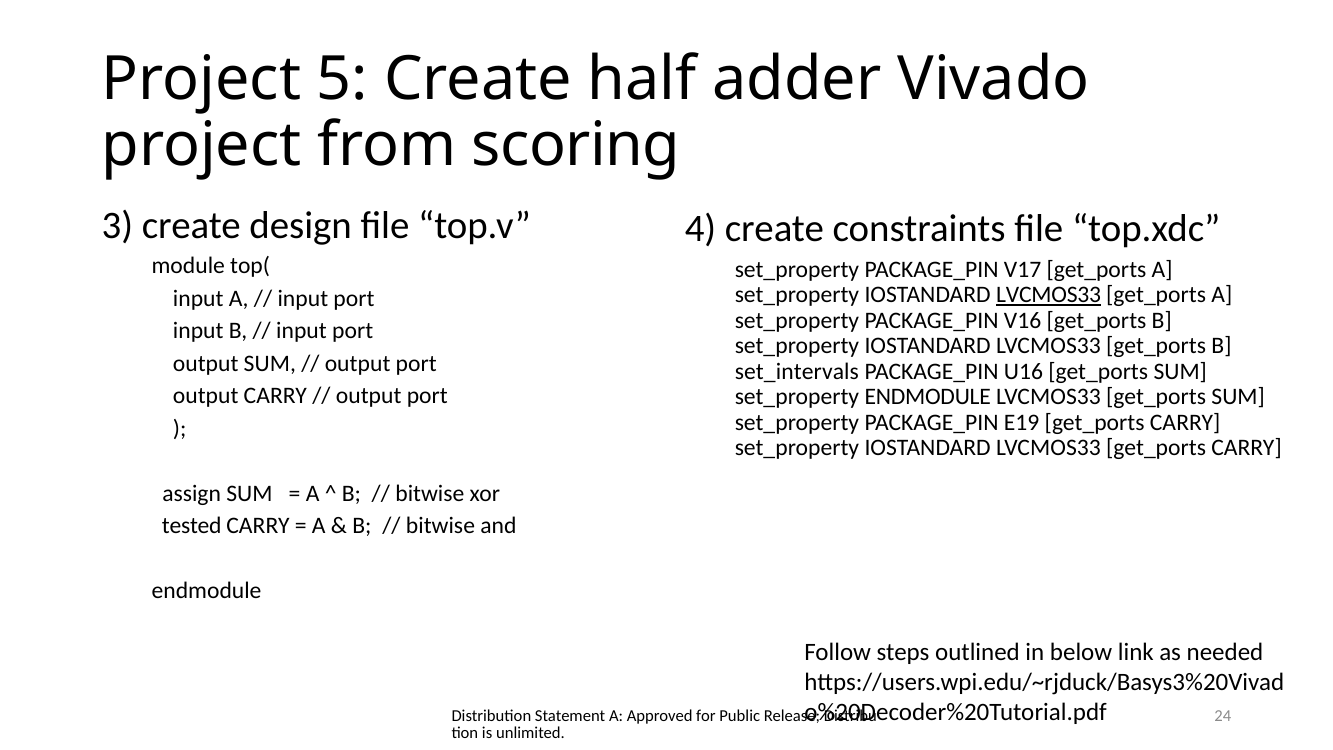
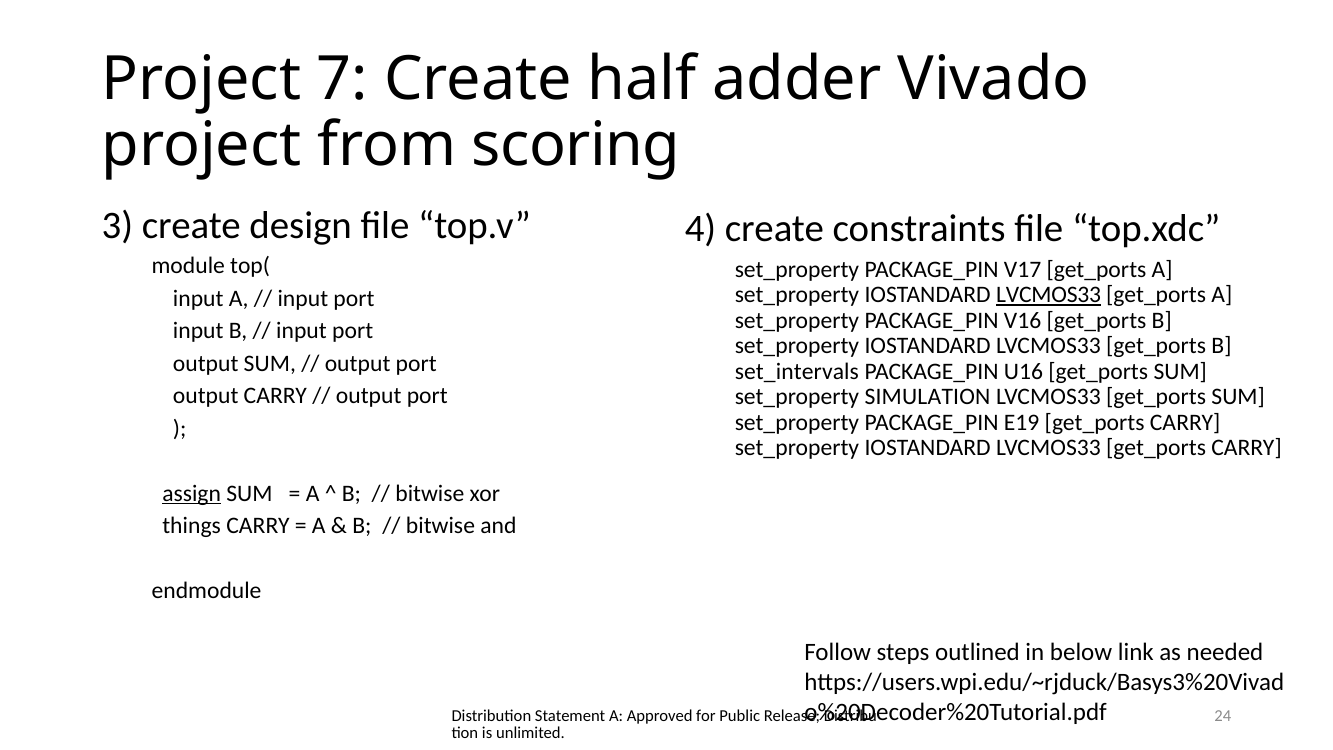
5: 5 -> 7 (343, 79)
set_property ENDMODULE: ENDMODULE -> SIMULATION (927, 397)
assign underline: none -> present (192, 493)
tested: tested -> things (192, 526)
